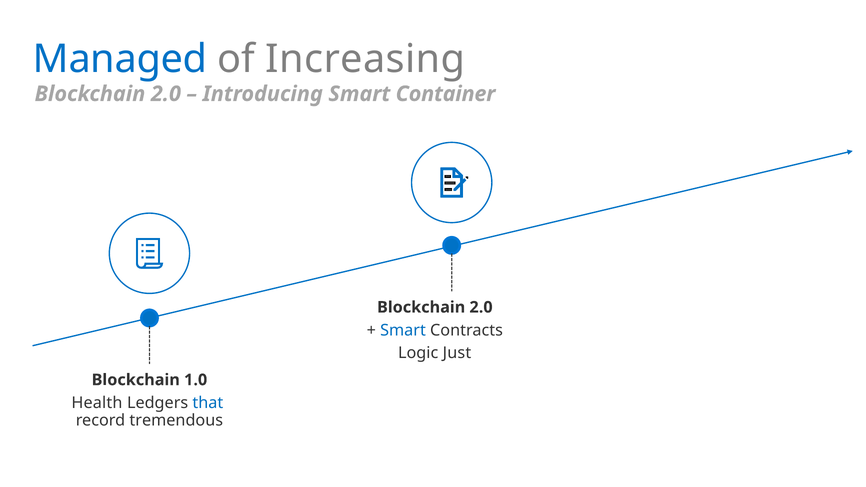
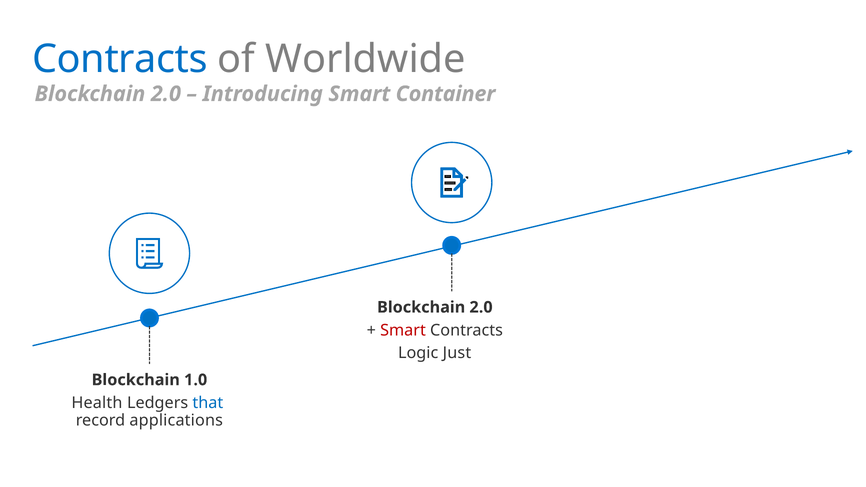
Managed: Managed -> Contracts (120, 59)
Increasing: Increasing -> Worldwide (365, 59)
Smart colour: blue -> red (403, 330)
tremendous: tremendous -> applications (176, 420)
